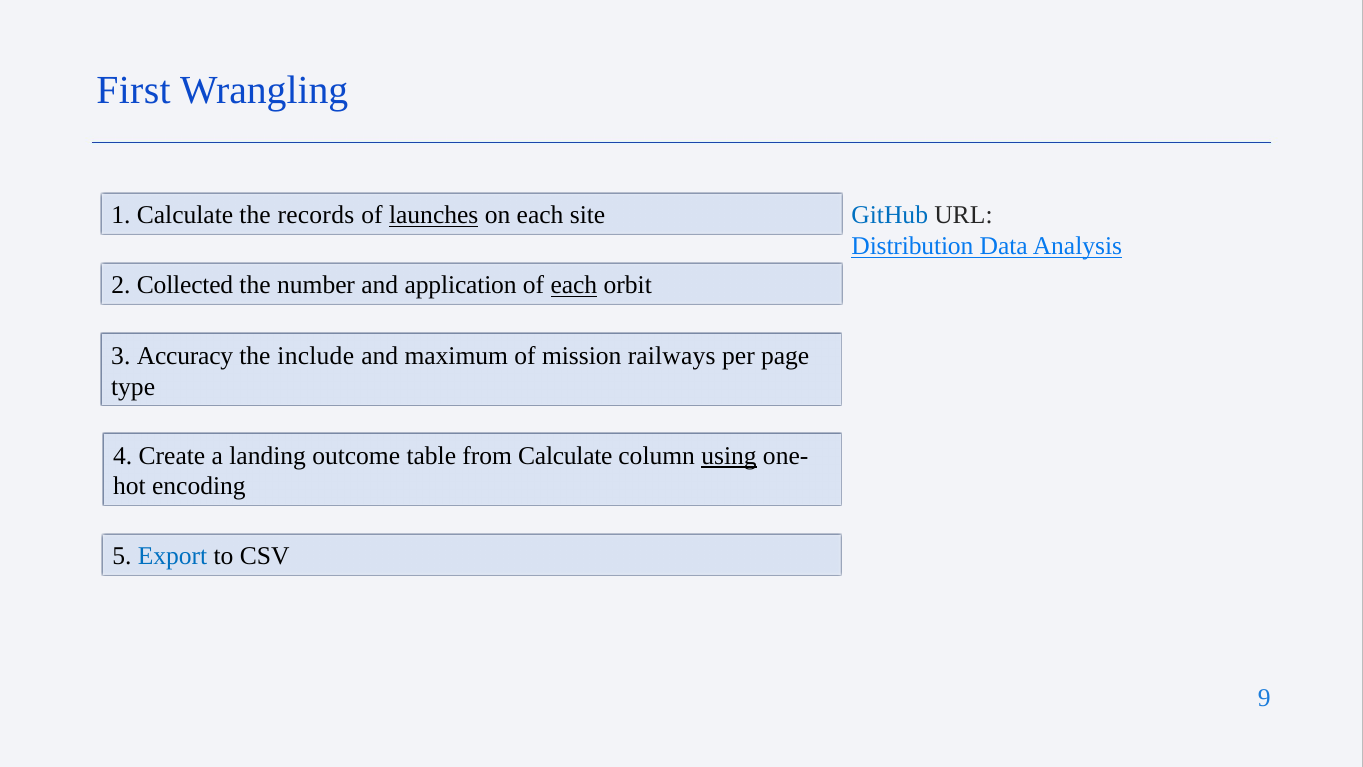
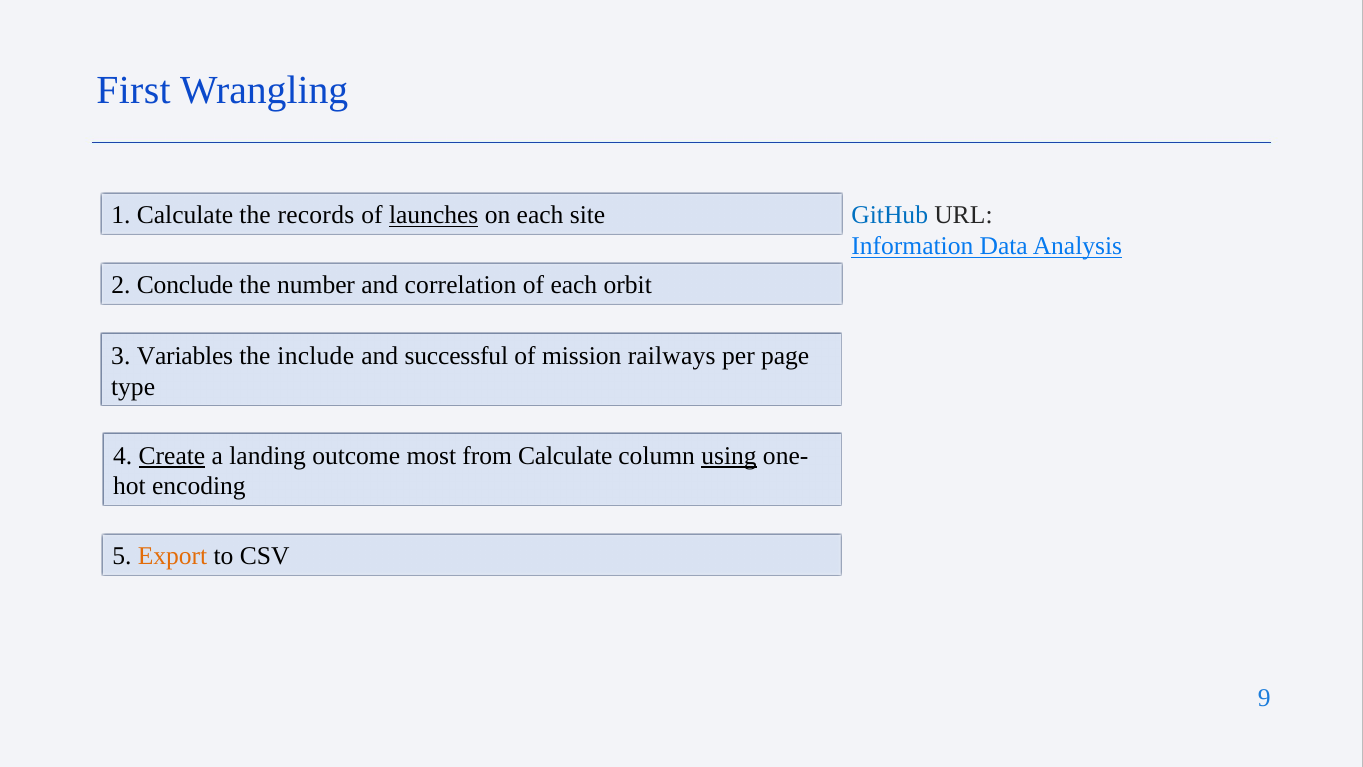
Distribution: Distribution -> Information (912, 246)
Collected: Collected -> Conclude (185, 285)
application: application -> correlation (461, 285)
each underline: present -> none (574, 285)
Accuracy: Accuracy -> Variables (185, 356)
maximum: maximum -> successful (456, 356)
Create underline: none -> present (172, 456)
table: table -> most (431, 456)
Export colour: blue -> orange (173, 556)
